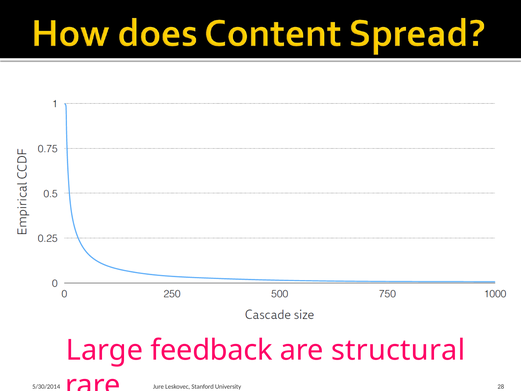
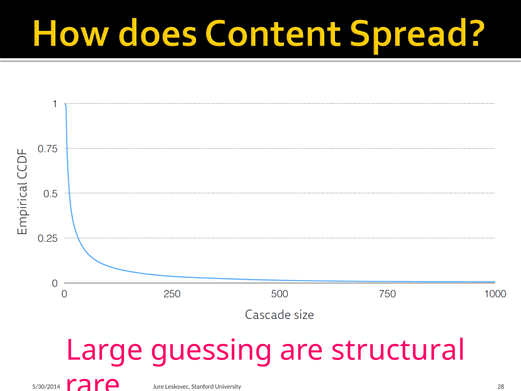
feedback: feedback -> guessing (211, 350)
